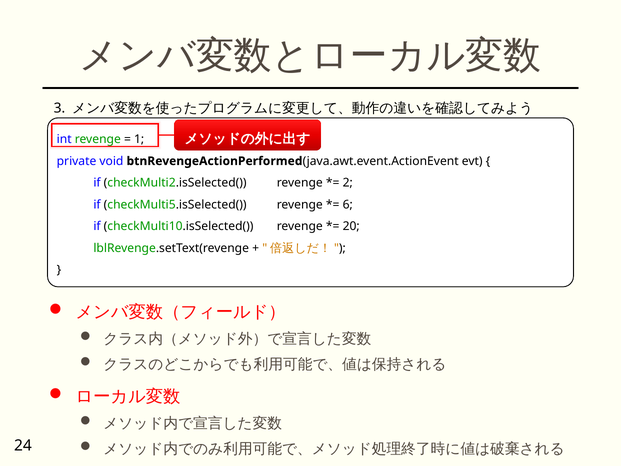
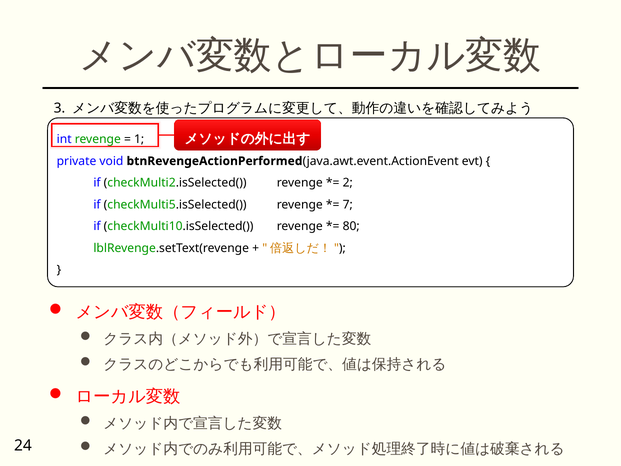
6: 6 -> 7 (348, 204)
20: 20 -> 80 (351, 226)
